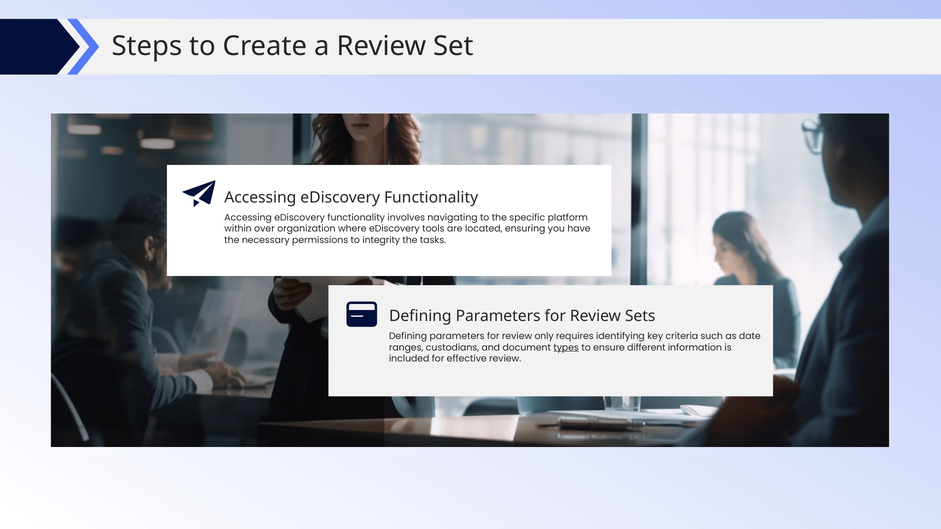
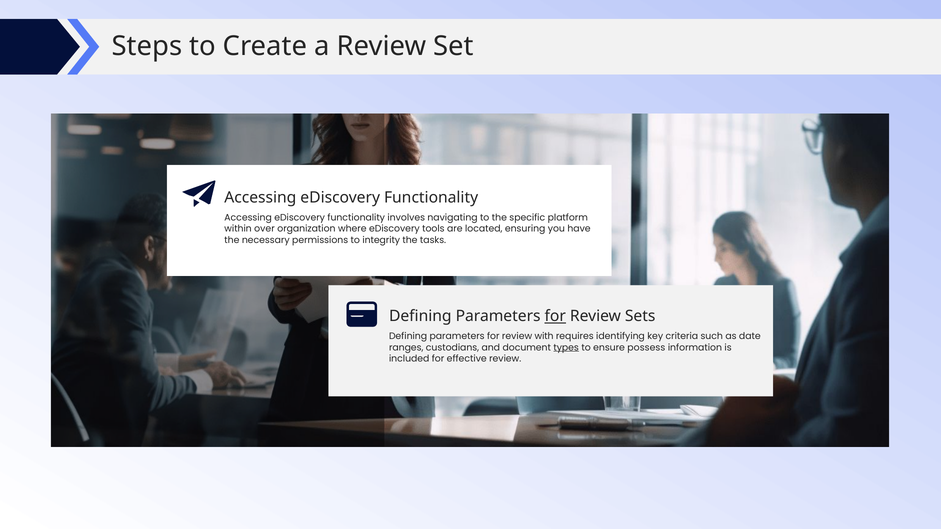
for underline: none -> present (555, 316)
only: only -> with (544, 336)
different: different -> possess (646, 348)
